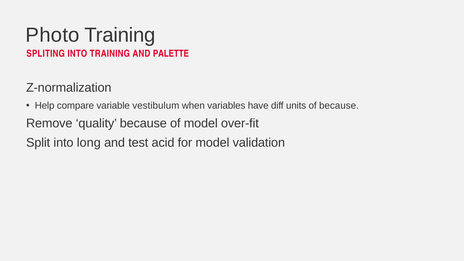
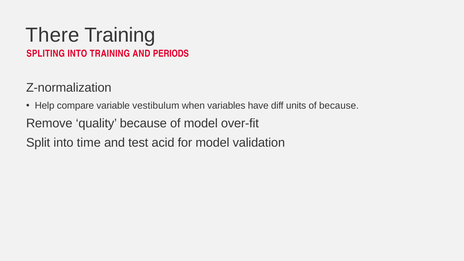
Photo: Photo -> There (53, 35)
PALETTE: PALETTE -> PERIODS (171, 54)
long: long -> time (89, 143)
